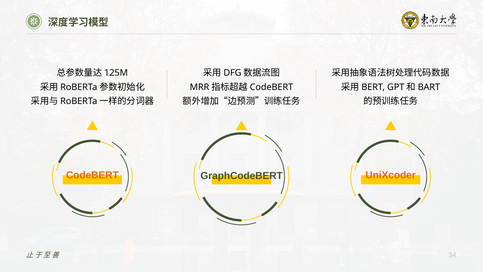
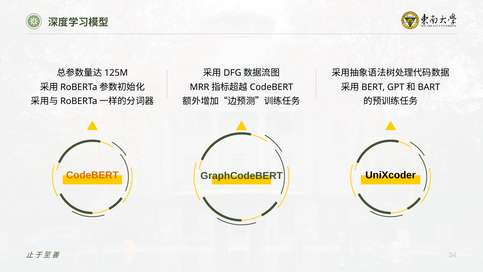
UniXcoder colour: orange -> black (391, 175)
